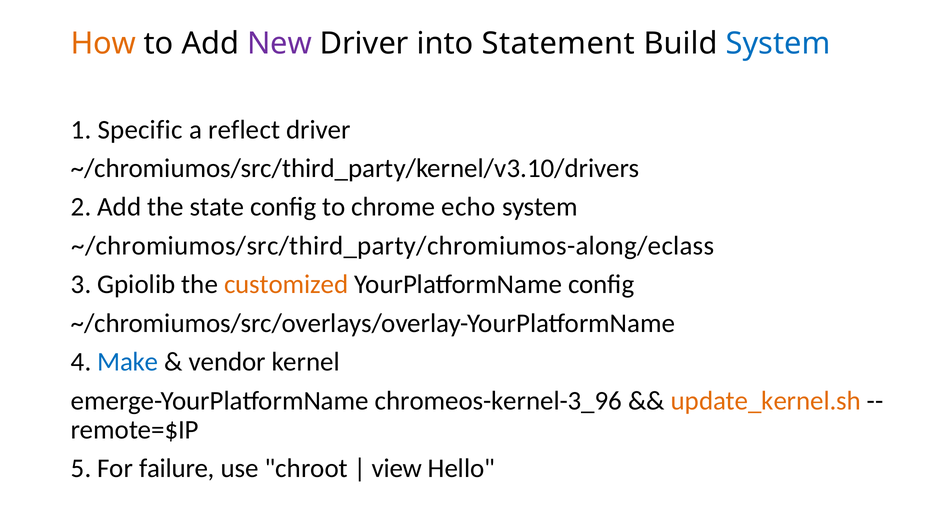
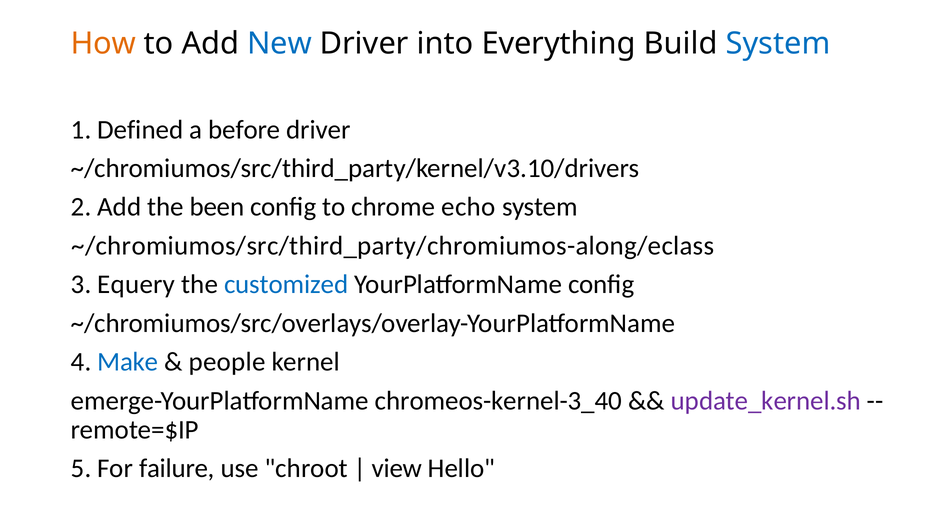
New colour: purple -> blue (280, 44)
Statement: Statement -> Everything (559, 44)
Specific: Specific -> Defined (140, 130)
reflect: reflect -> before (244, 130)
state: state -> been (217, 207)
Gpiolib: Gpiolib -> Equery (136, 285)
customized colour: orange -> blue (286, 285)
vendor: vendor -> people (227, 362)
chromeos-kernel-3_96: chromeos-kernel-3_96 -> chromeos-kernel-3_40 (498, 401)
update_kernel.sh colour: orange -> purple (766, 401)
